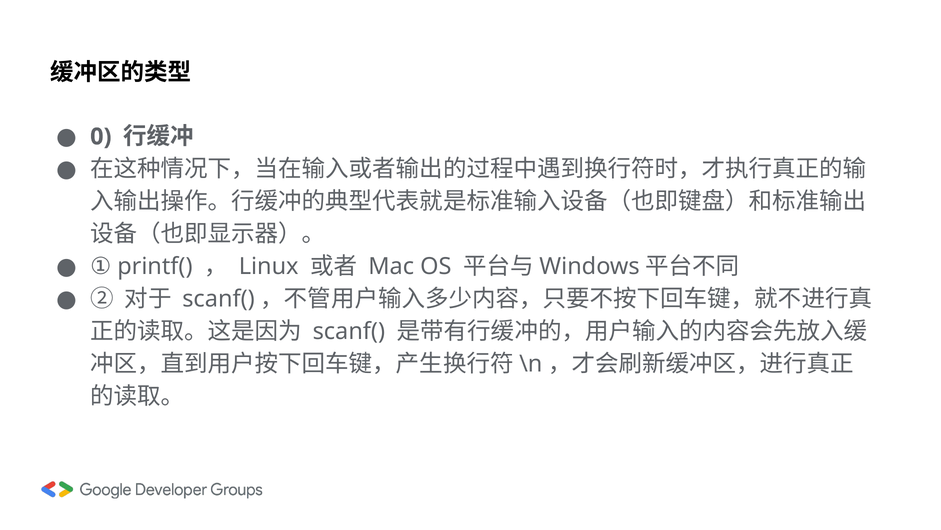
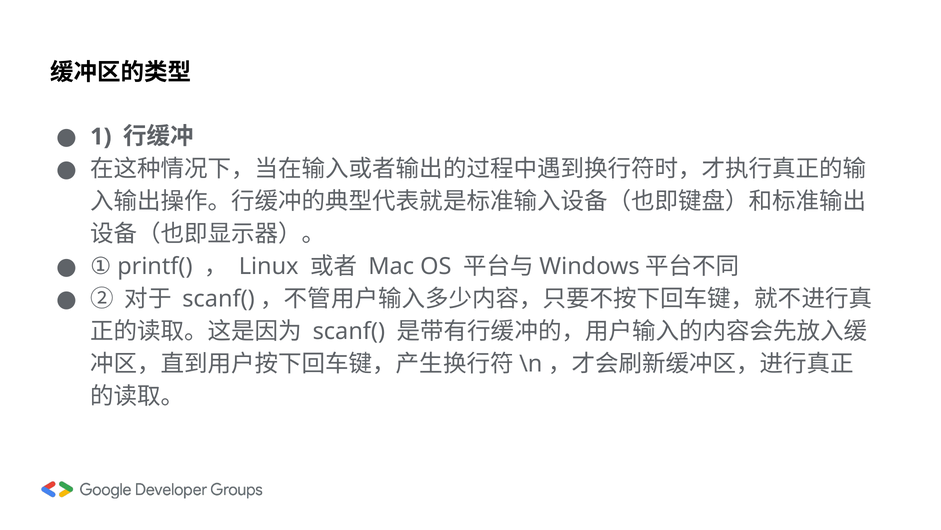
0: 0 -> 1 (101, 136)
